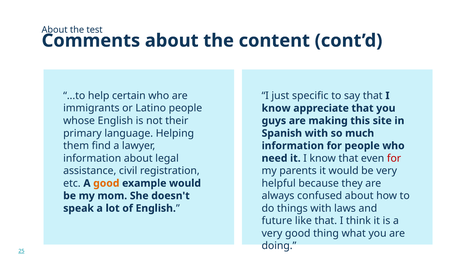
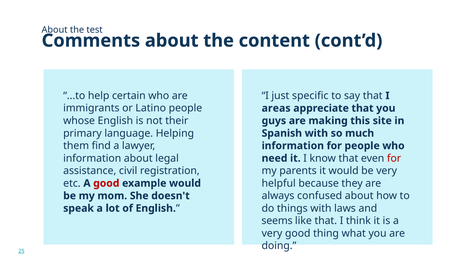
know: know -> areas (276, 108)
good colour: orange -> red (106, 184)
future: future -> seems (277, 221)
